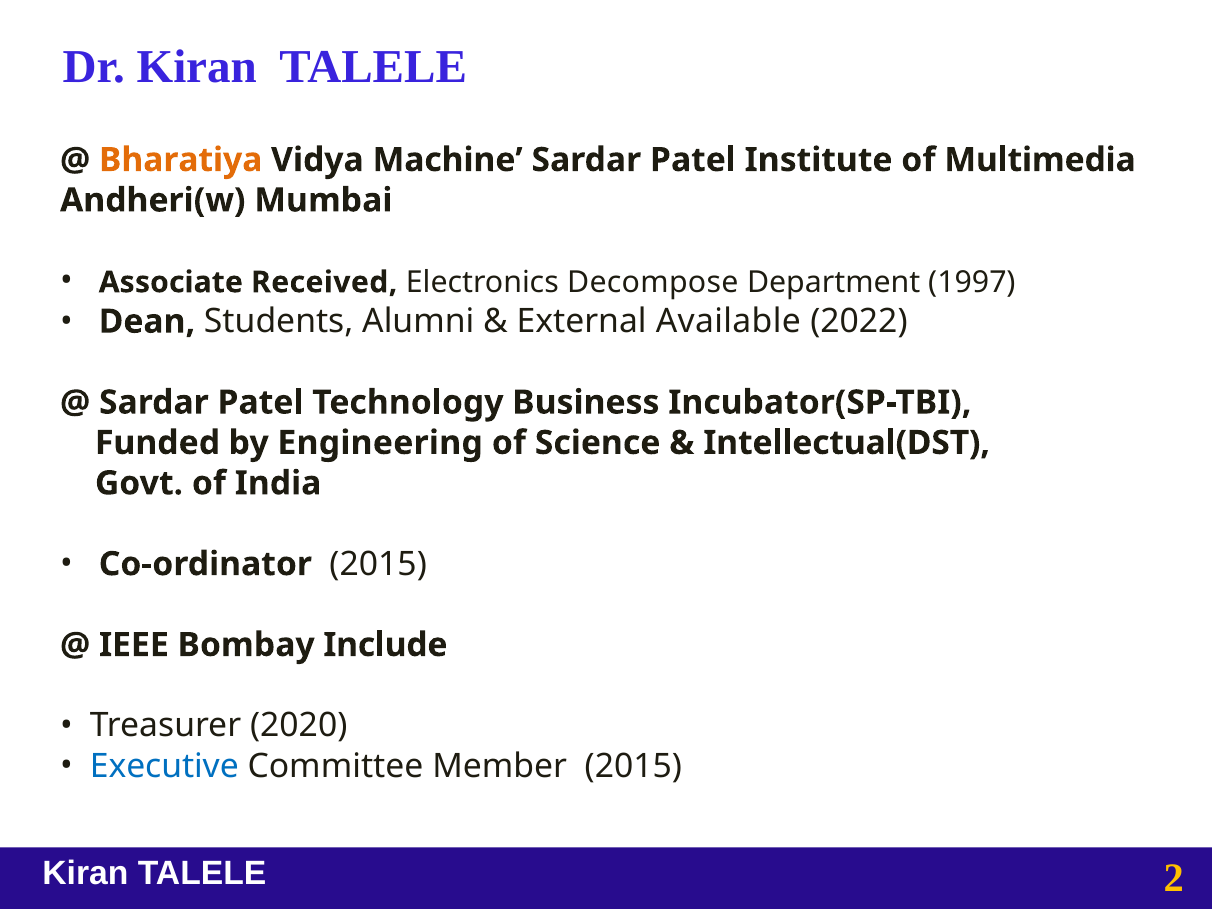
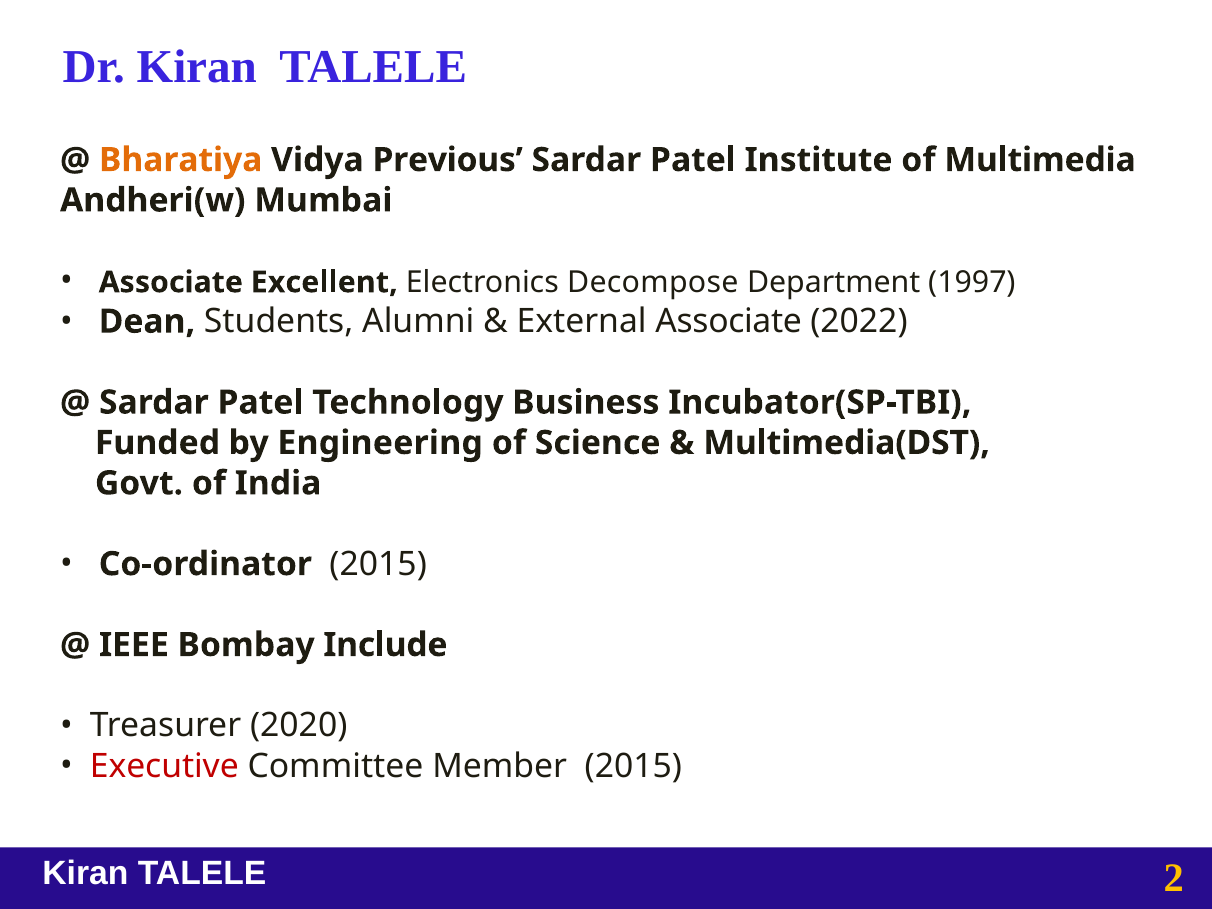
Machine: Machine -> Previous (448, 160)
Received: Received -> Excellent (324, 282)
External Available: Available -> Associate (729, 322)
Intellectual(DST: Intellectual(DST -> Multimedia(DST (847, 443)
Executive colour: blue -> red (164, 766)
